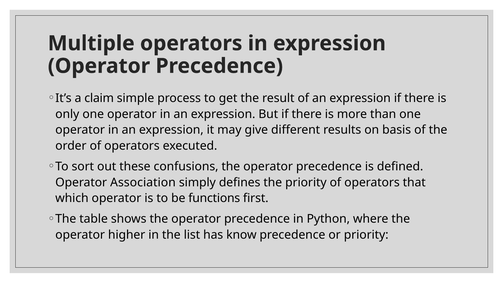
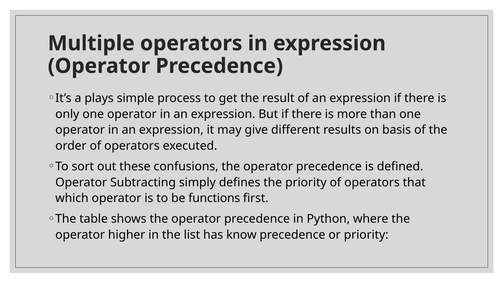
claim: claim -> plays (99, 98)
Association: Association -> Subtracting (143, 182)
